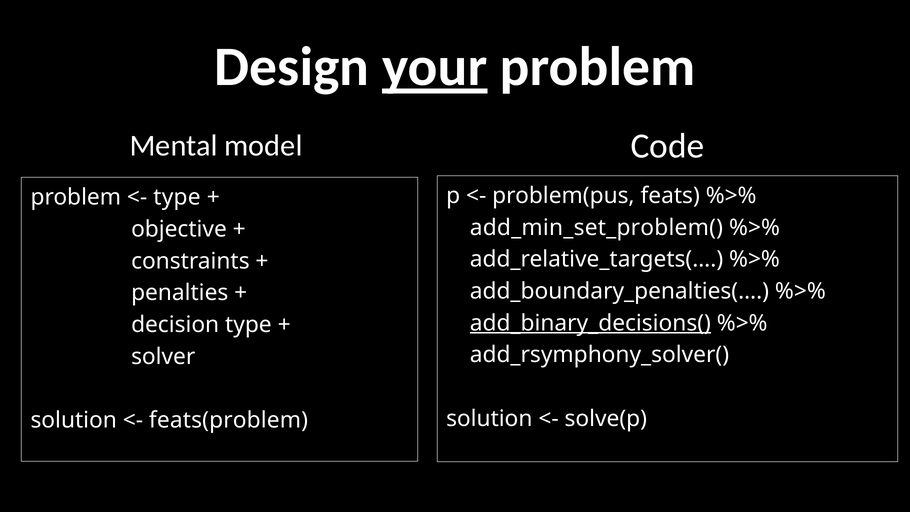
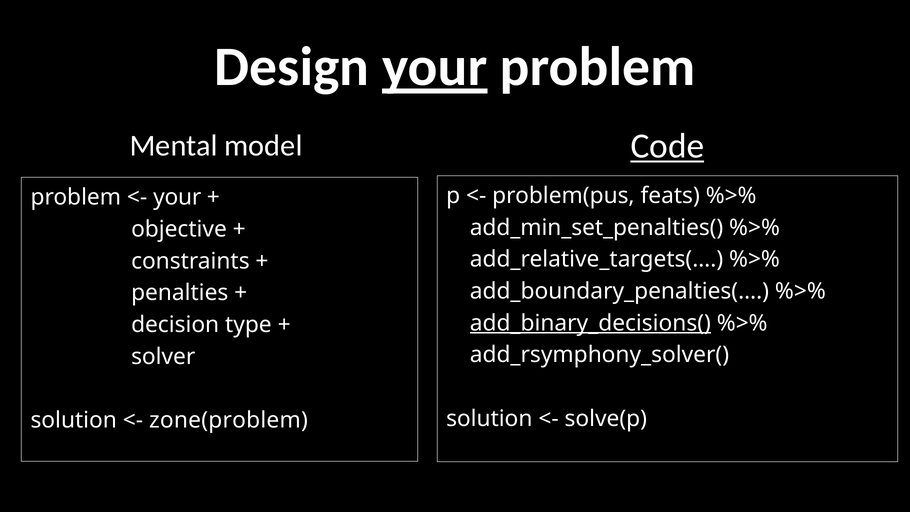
Code underline: none -> present (667, 146)
type: type -> your (177, 197)
add_min_set_problem(: add_min_set_problem( -> add_min_set_penalties( (597, 227)
feats(problem: feats(problem -> zone(problem (228, 420)
